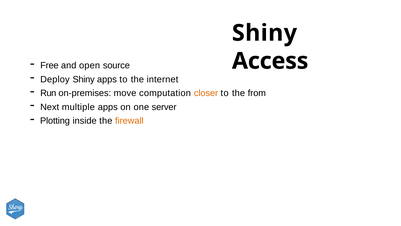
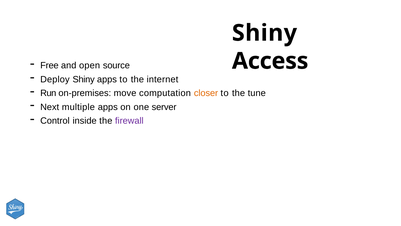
from: from -> tune (257, 93)
Plotting: Plotting -> Control (55, 121)
firewall colour: orange -> purple (129, 121)
